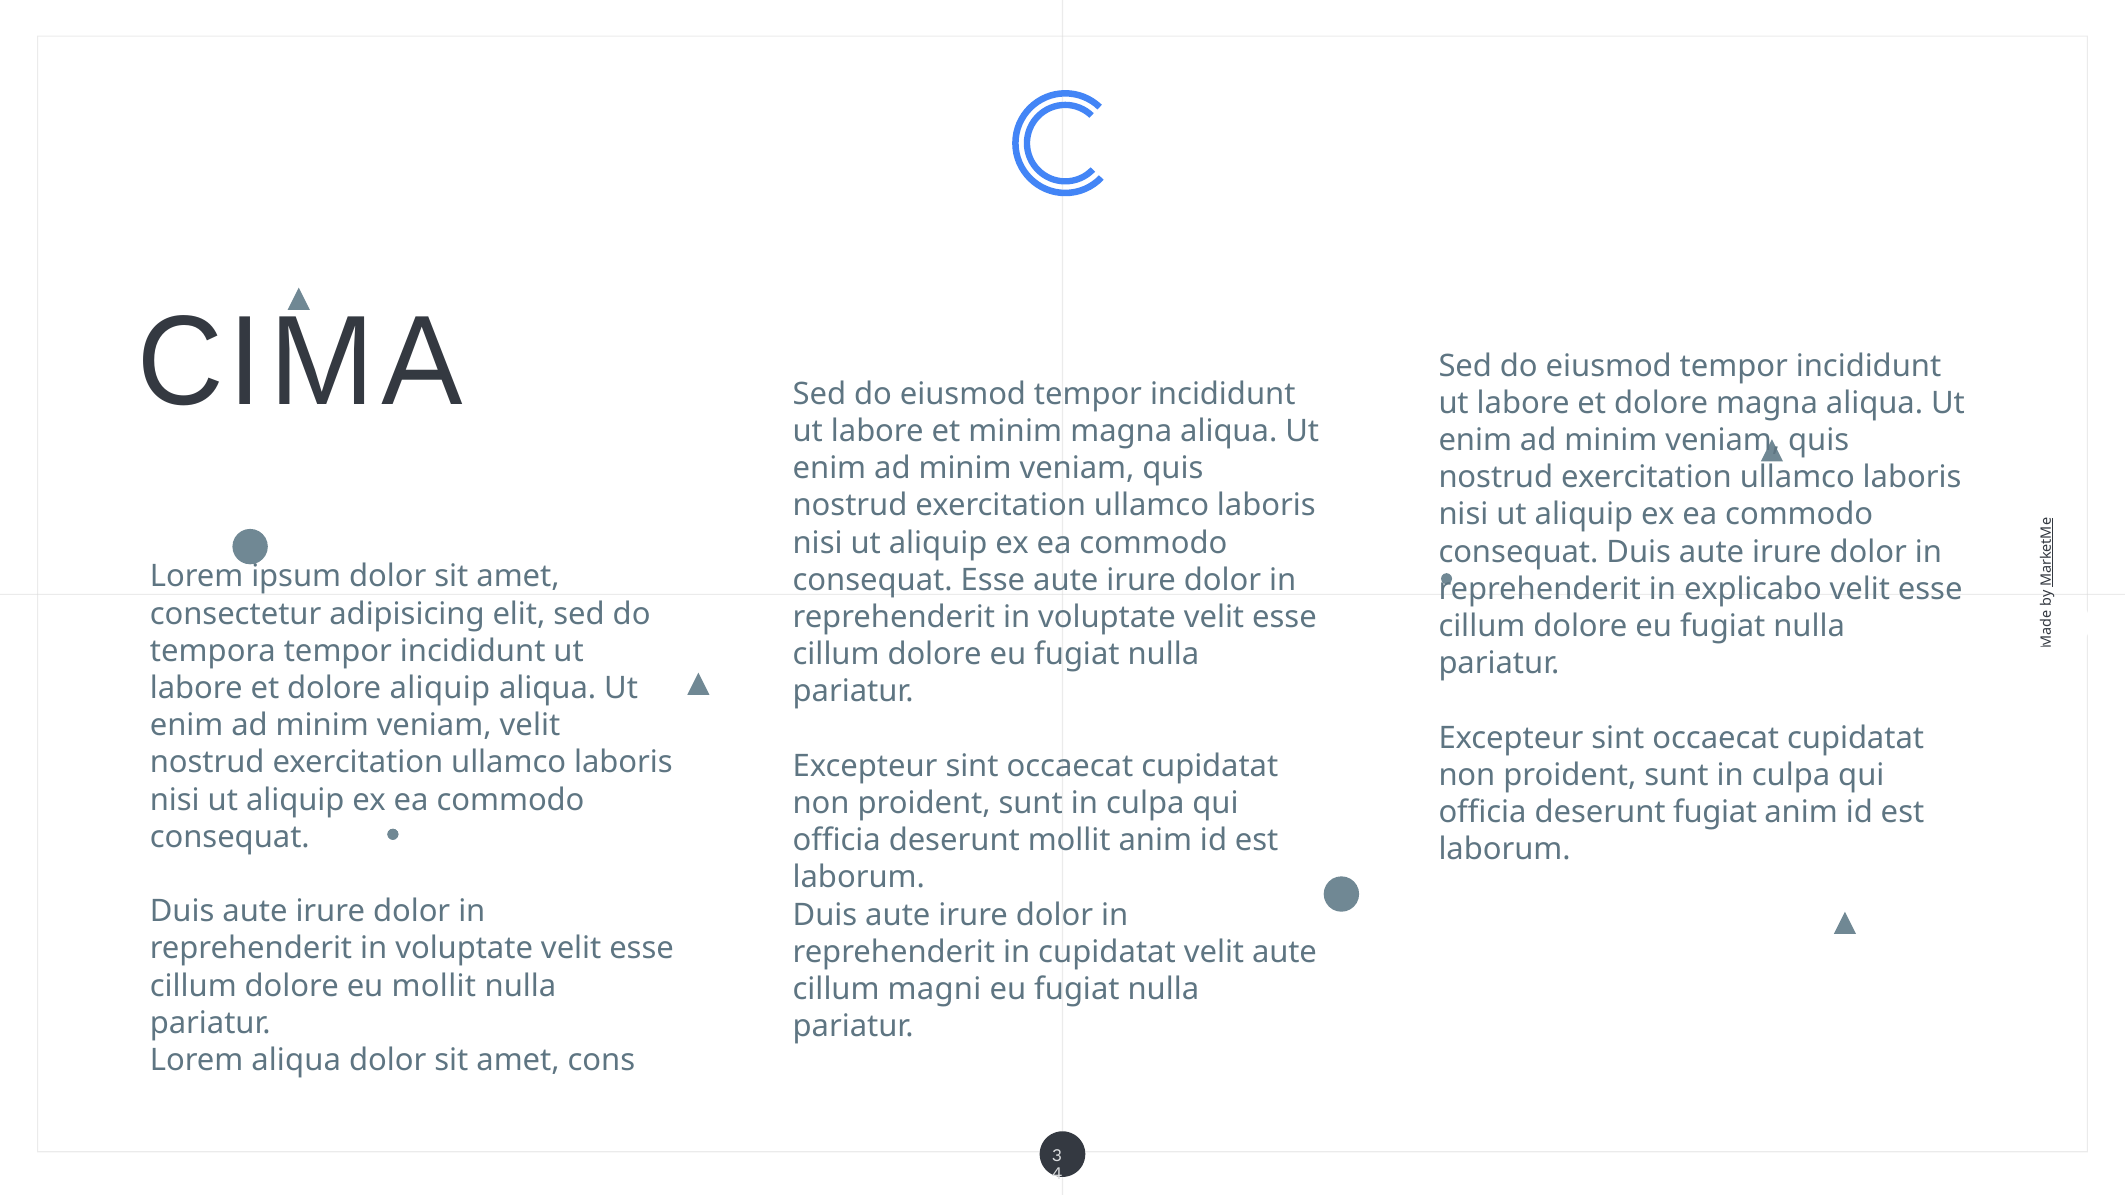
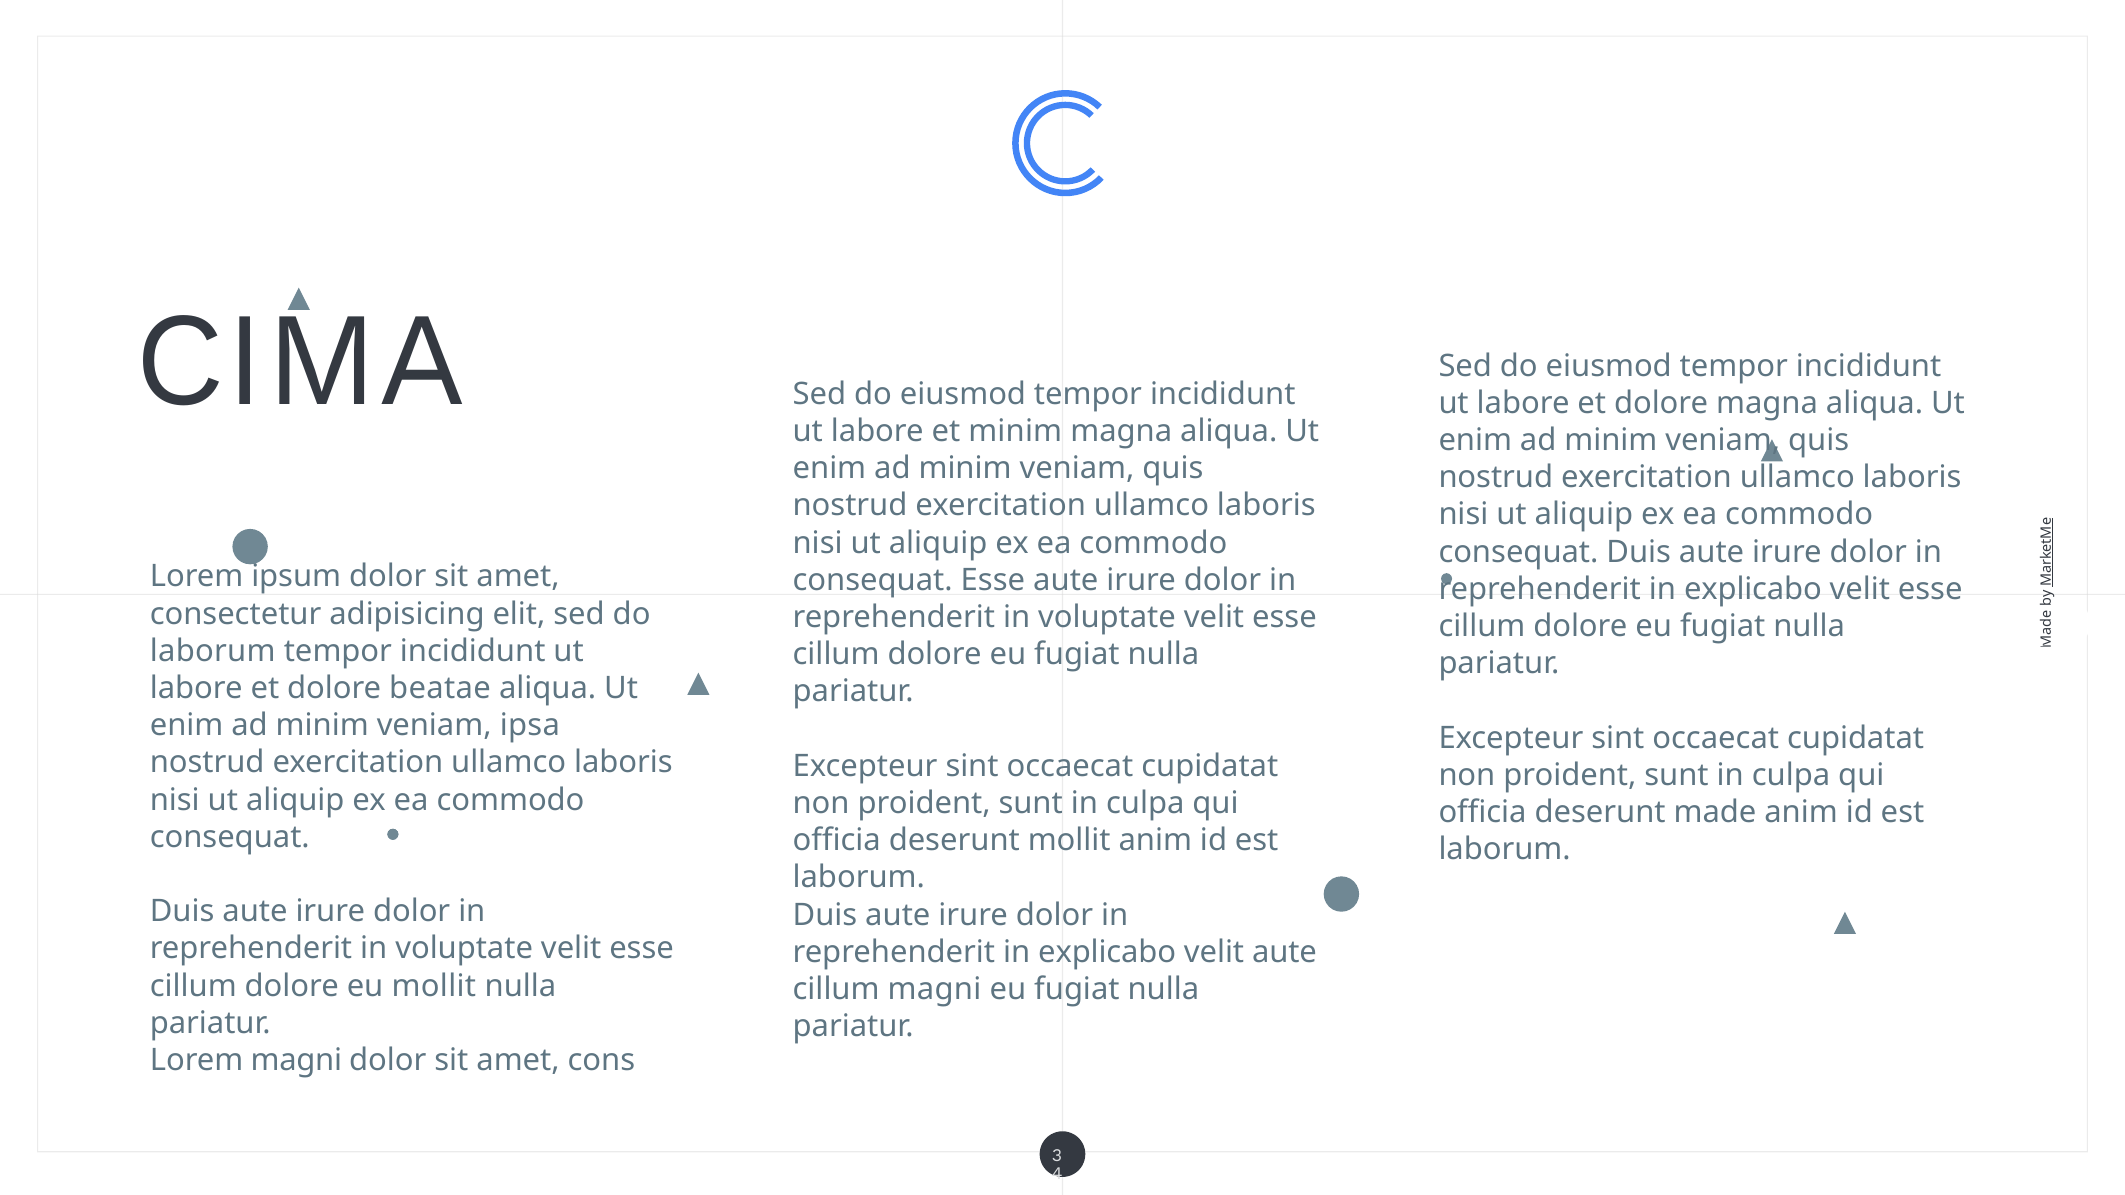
tempora: tempora -> laborum (213, 651)
dolore aliquip: aliquip -> beatae (440, 689)
veniam velit: velit -> ipsa (530, 726)
deserunt fugiat: fugiat -> made (1715, 812)
cupidatat: cupidatat -> explicabo (1107, 952)
Lorem aliqua: aliqua -> magni (296, 1061)
